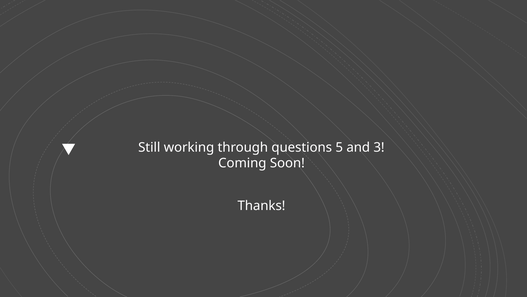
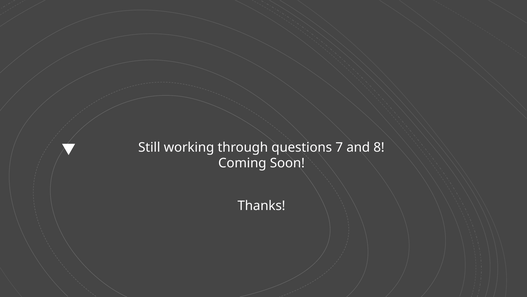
5: 5 -> 7 (339, 147)
3: 3 -> 8 (379, 147)
